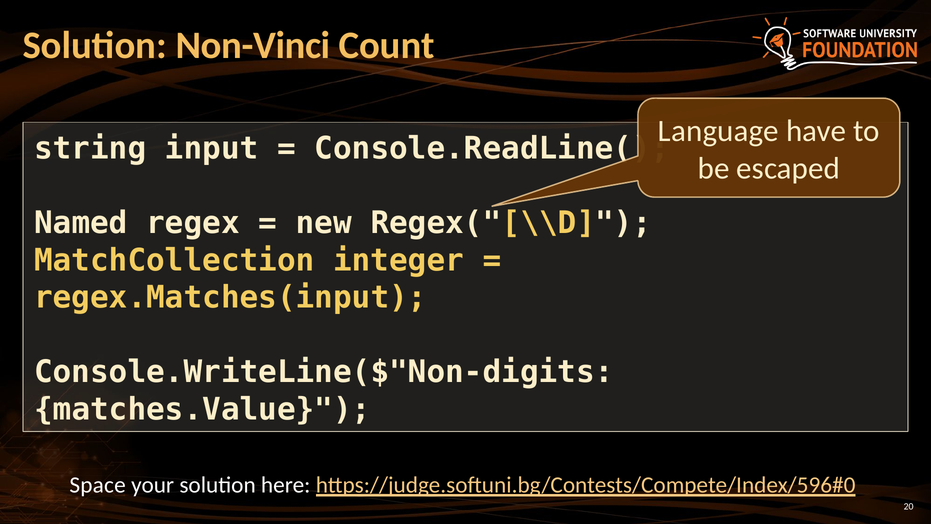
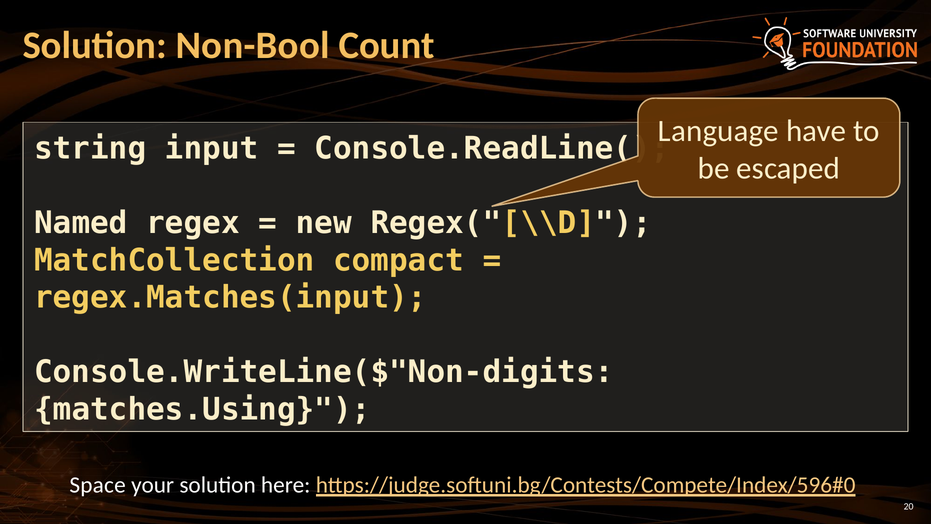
Non-Vinci: Non-Vinci -> Non-Bool (253, 45)
integer: integer -> compact (399, 260)
matches.Value: matches.Value -> matches.Using (202, 409)
